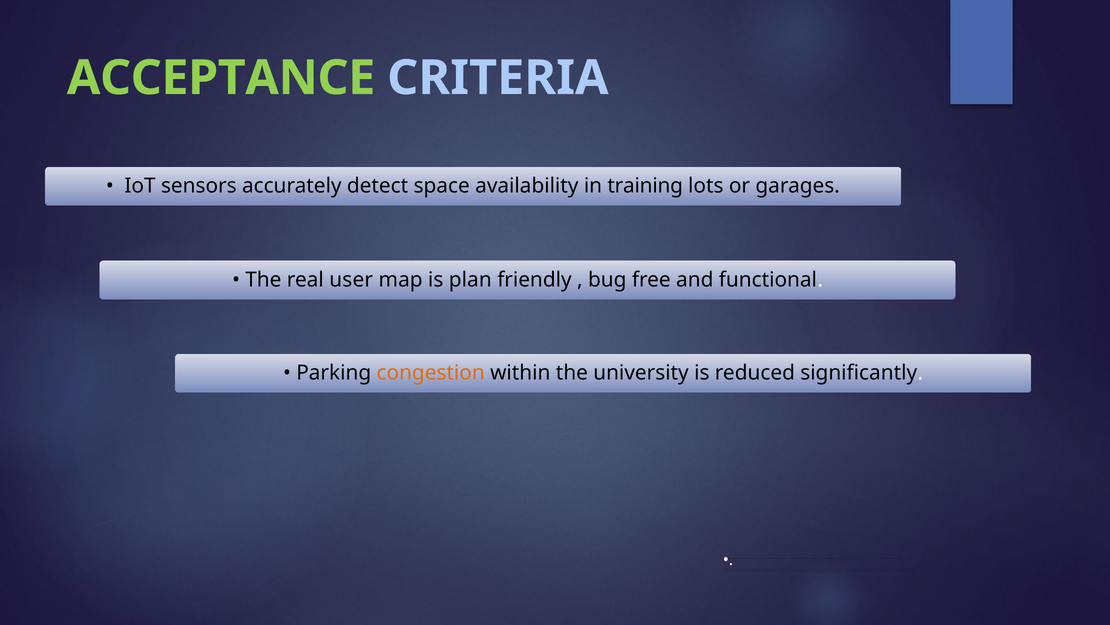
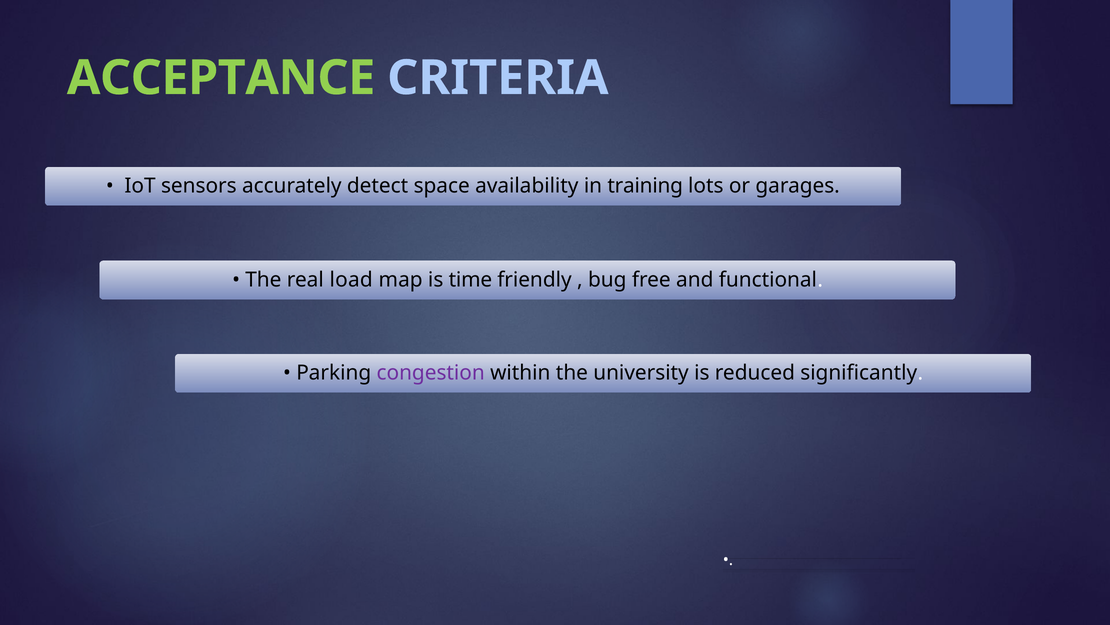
user: user -> load (351, 280)
plan: plan -> time (470, 280)
congestion colour: orange -> purple (431, 373)
